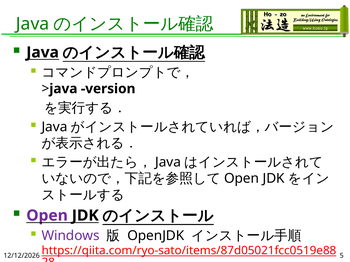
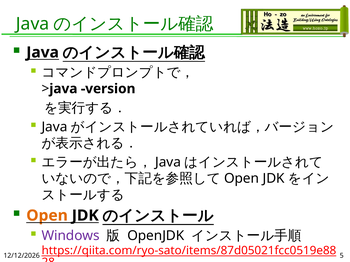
Open colour: purple -> orange (47, 216)
